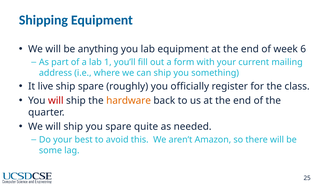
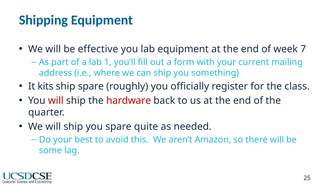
anything: anything -> effective (98, 49)
6: 6 -> 7 (303, 49)
live: live -> kits (46, 86)
hardware colour: orange -> red (129, 101)
